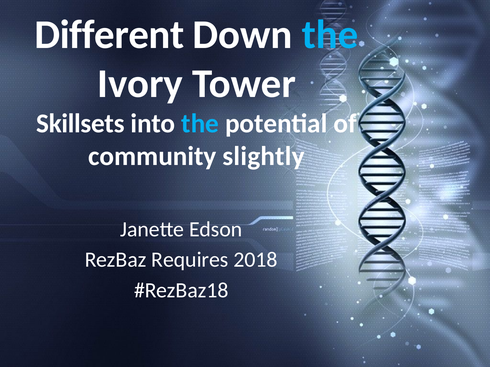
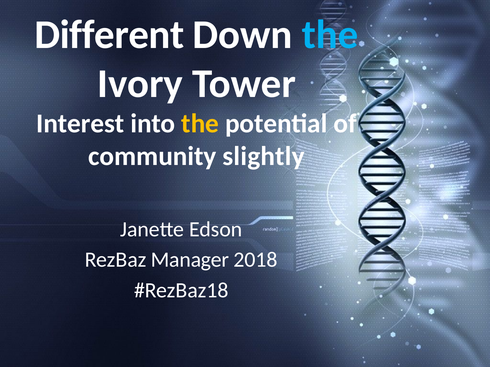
Skillsets: Skillsets -> Interest (80, 124)
the colour: light blue -> yellow (200, 124)
Requires: Requires -> Manager (190, 260)
